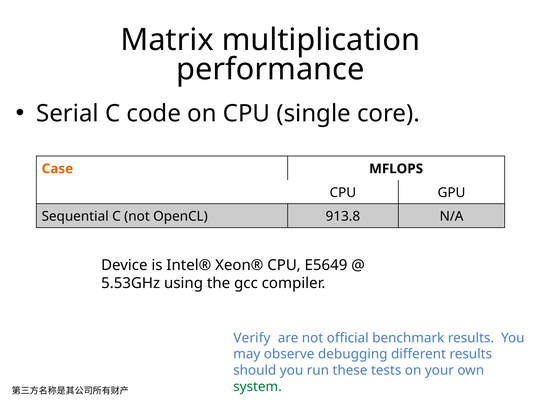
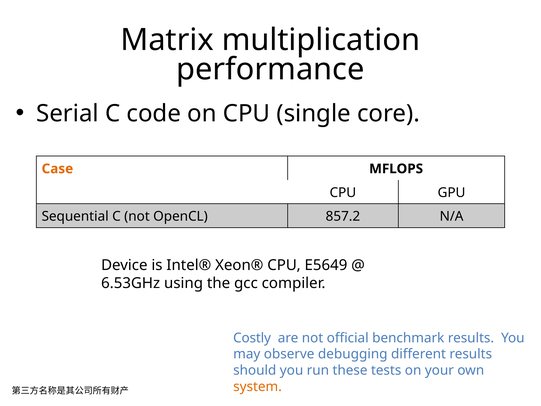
913.8: 913.8 -> 857.2 (343, 216)
5.53GHz: 5.53GHz -> 6.53GHz (131, 283)
Verify: Verify -> Costly (252, 338)
system colour: green -> orange (258, 386)
